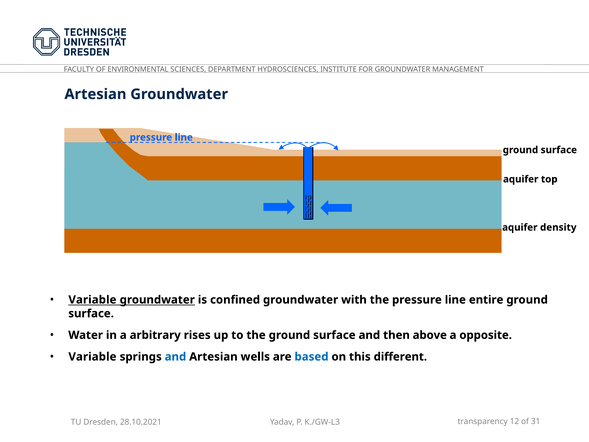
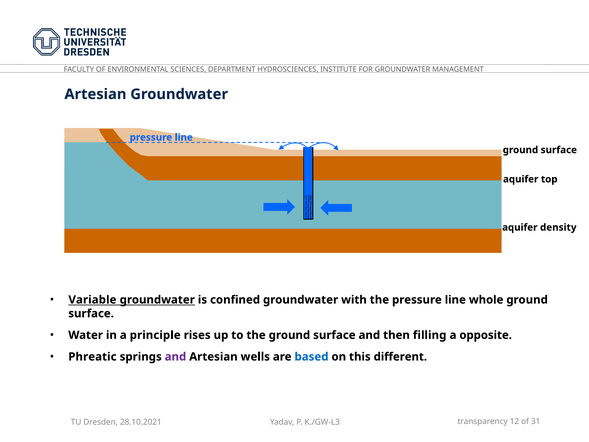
entire: entire -> whole (486, 300)
arbitrary: arbitrary -> principle (155, 335)
above: above -> filling (430, 335)
Variable: Variable -> Phreatic (92, 357)
and colour: blue -> purple (175, 357)
